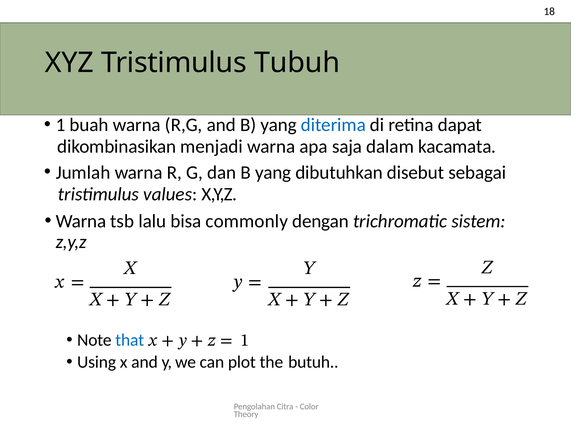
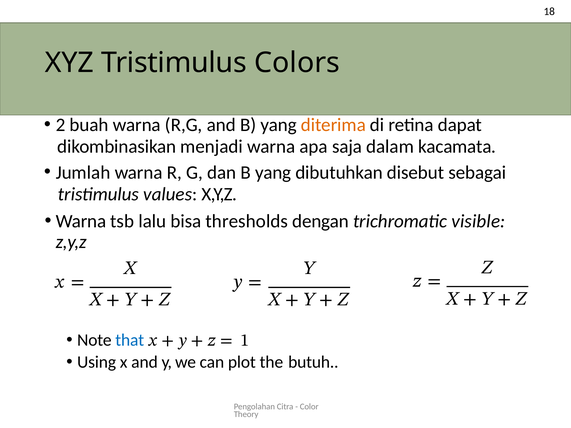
Tubuh: Tubuh -> Colors (297, 63)
1: 1 -> 2 (61, 125)
diterima colour: blue -> orange (333, 125)
commonly: commonly -> thresholds (247, 221)
sistem: sistem -> visible (478, 221)
